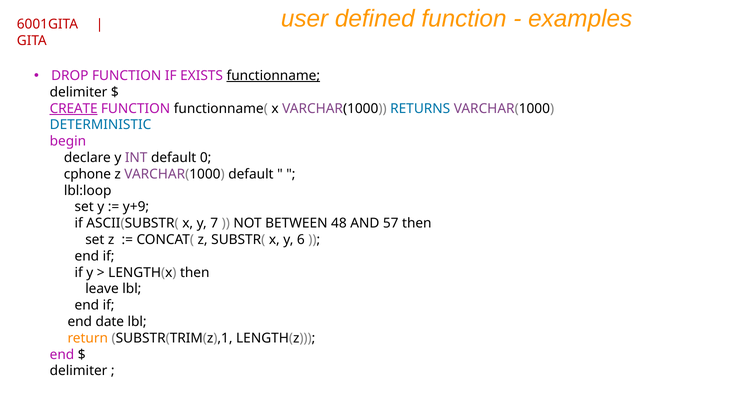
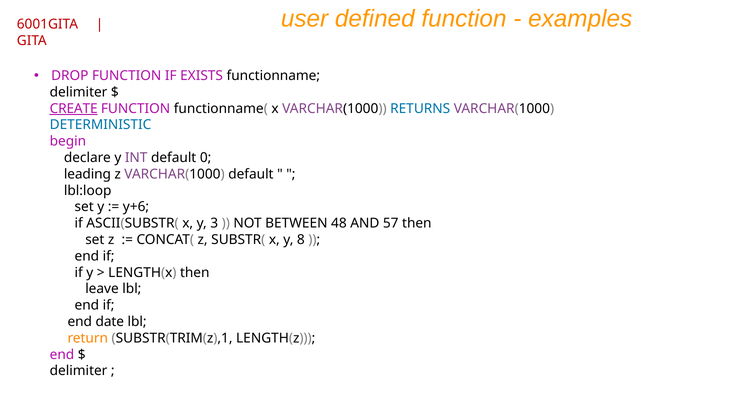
functionname underline: present -> none (273, 76)
cphone: cphone -> leading (87, 174)
y+9: y+9 -> y+6 (136, 207)
7: 7 -> 3 (214, 223)
6: 6 -> 8 (301, 240)
